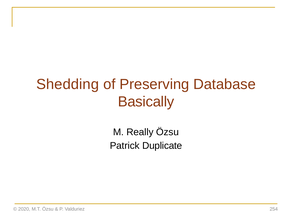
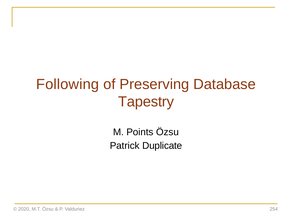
Shedding: Shedding -> Following (68, 84)
Basically: Basically -> Tapestry (146, 102)
Really: Really -> Points (140, 132)
